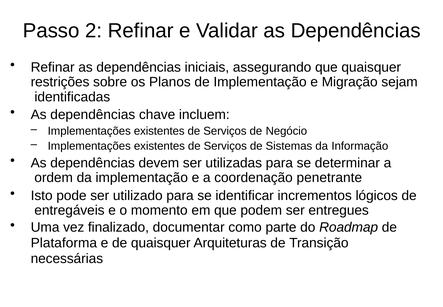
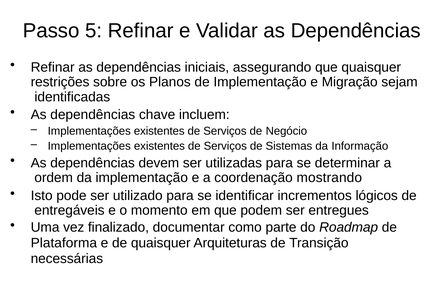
2: 2 -> 5 (94, 31)
penetrante: penetrante -> mostrando (329, 178)
